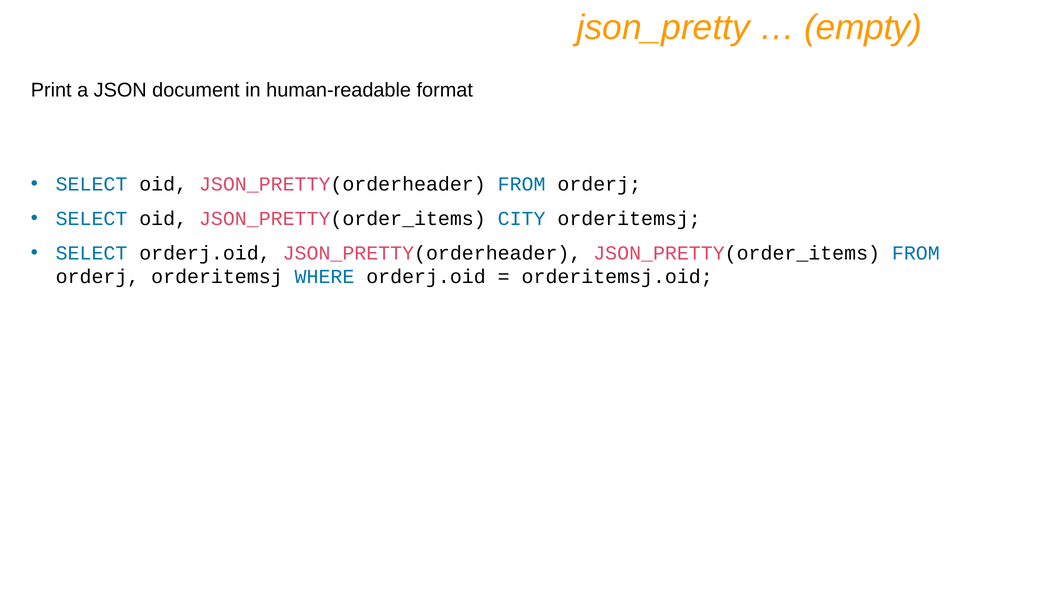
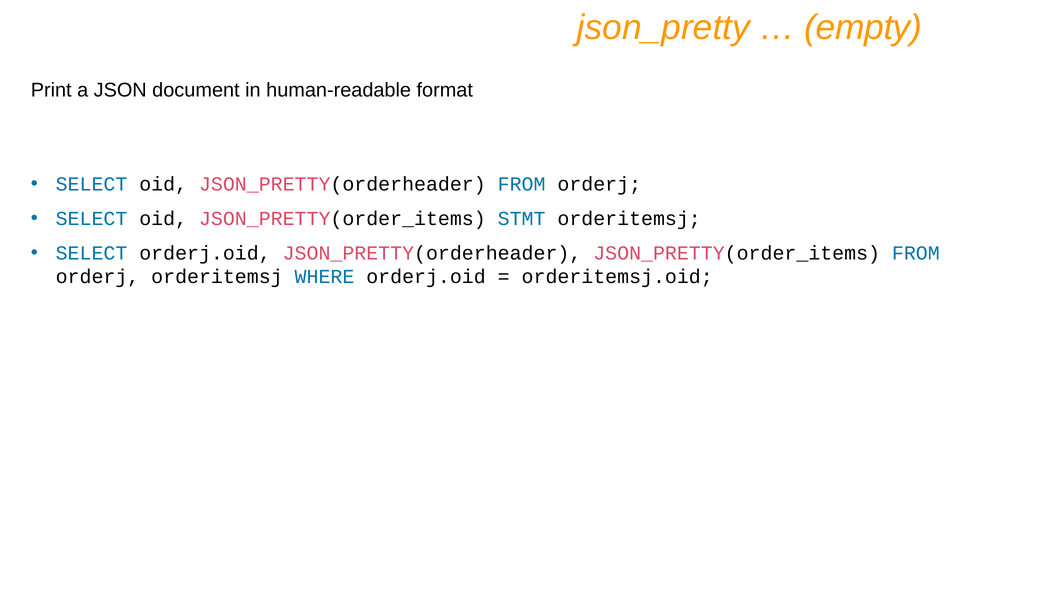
CITY: CITY -> STMT (522, 219)
